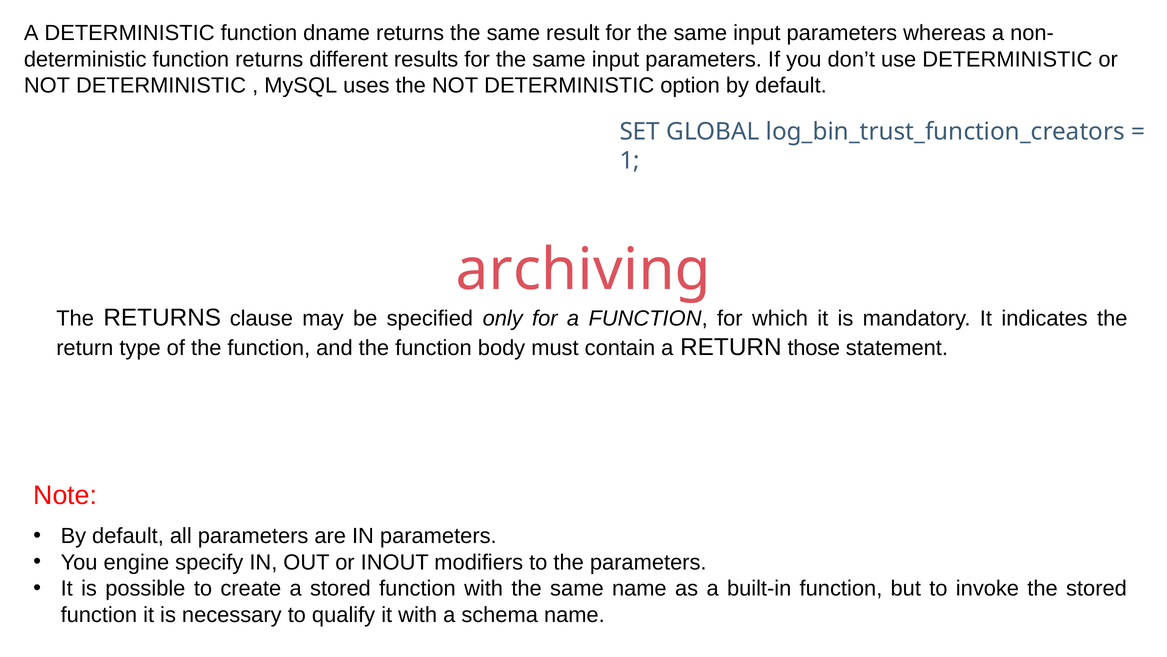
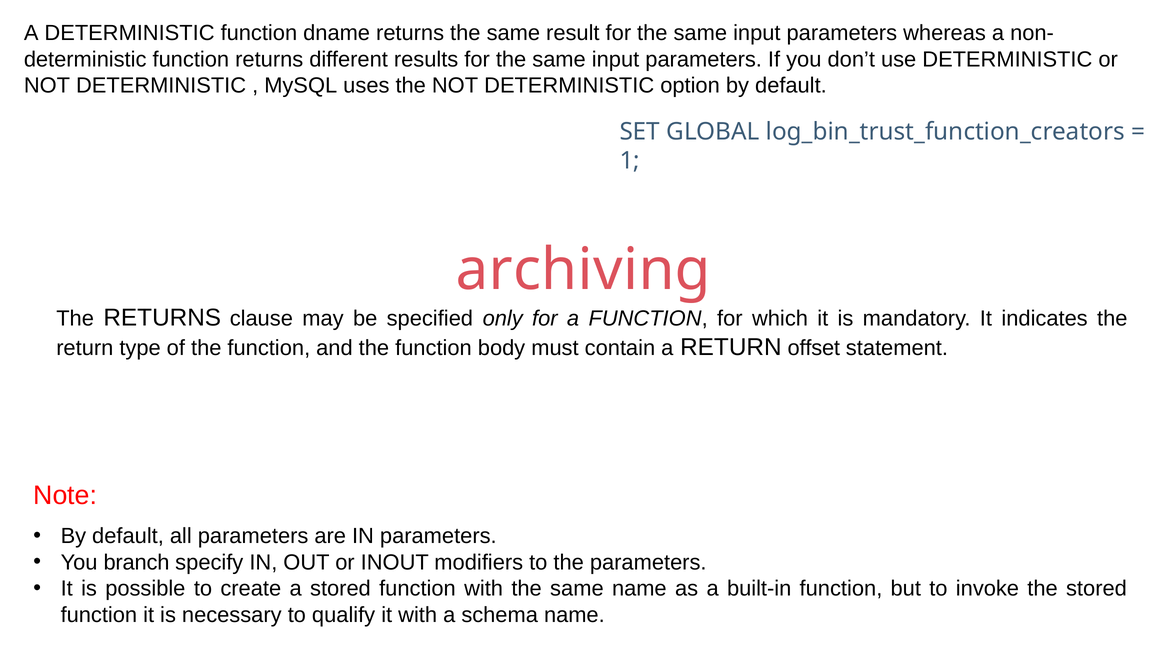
those: those -> offset (814, 348)
engine: engine -> branch (136, 562)
